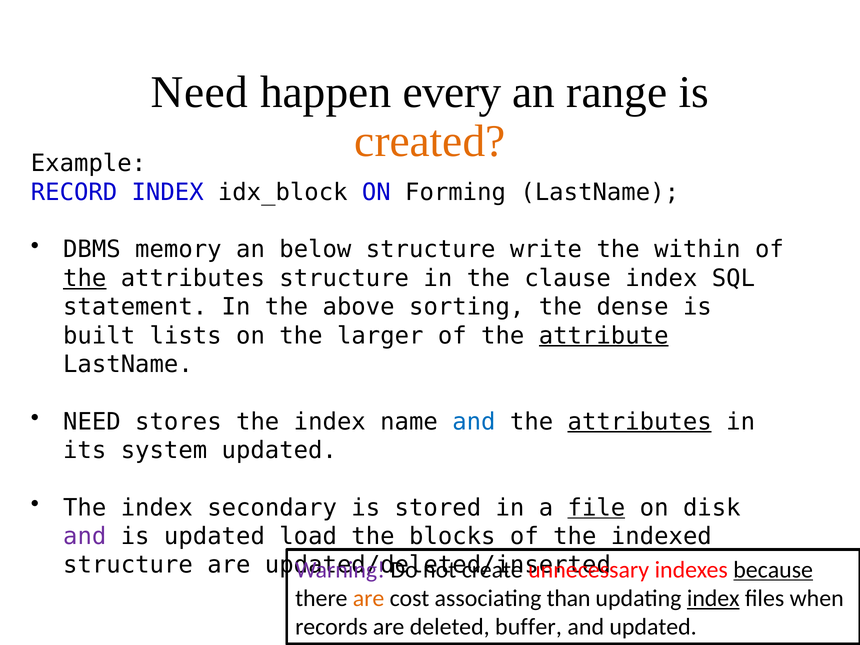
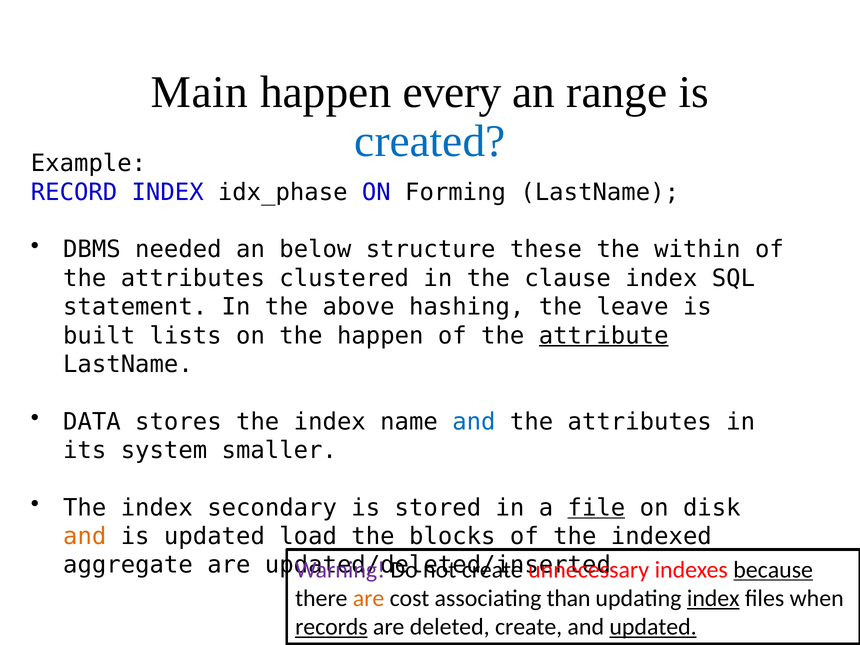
Need: Need -> Main (199, 92)
created colour: orange -> blue (430, 141)
idx_block: idx_block -> idx_phase (283, 192)
memory: memory -> needed (178, 250)
write: write -> these (546, 250)
the underline: present -> none (85, 278)
attributes structure: structure -> clustered (344, 278)
sorting: sorting -> hashing (467, 307)
dense: dense -> leave (633, 307)
the larger: larger -> happen (380, 336)
NEED: NEED -> DATA (92, 422)
attributes underline: present -> none (640, 422)
system updated: updated -> smaller (279, 450)
and colour: purple -> orange (85, 536)
structure: structure -> aggregate (128, 565)
records underline: none -> present (331, 627)
deleted buffer: buffer -> create (529, 627)
updated underline: none -> present (653, 627)
